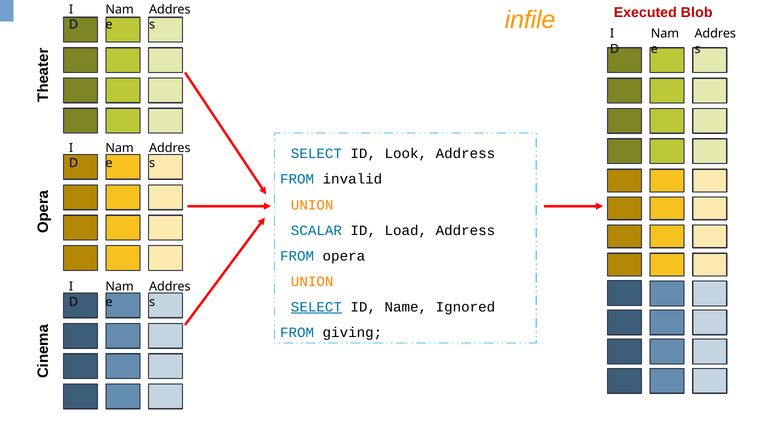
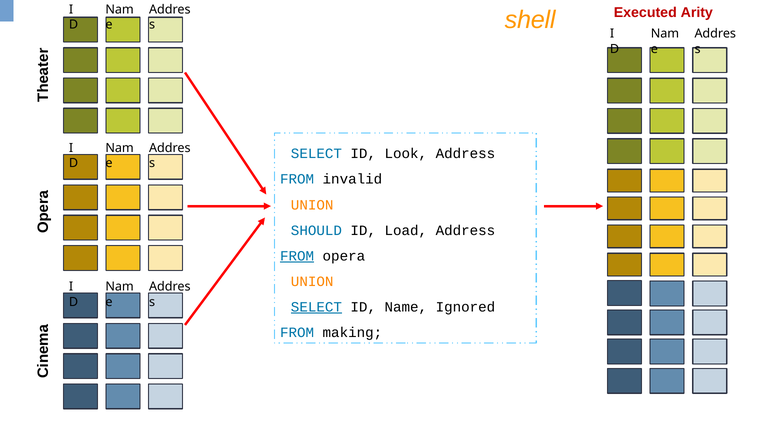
Blob: Blob -> Arity (697, 12)
infile: infile -> shell (530, 20)
SCALAR: SCALAR -> SHOULD (316, 230)
FROM underline: none -> present (297, 256)
giving: giving -> making (352, 332)
